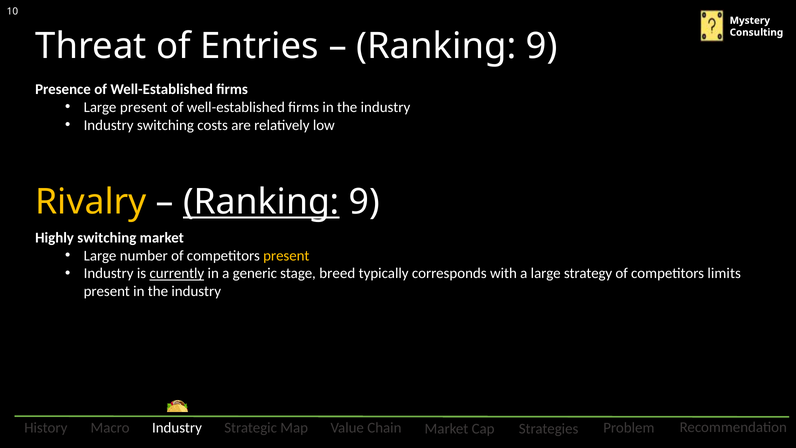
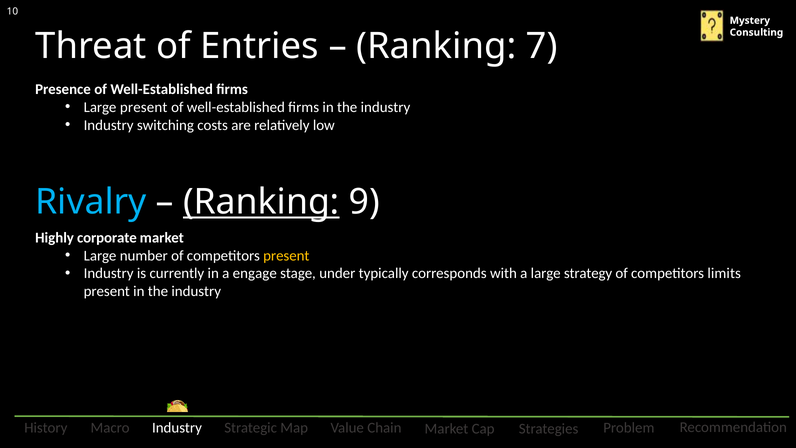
9: 9 -> 7 (542, 46)
Rivalry colour: yellow -> light blue (91, 202)
Highly switching: switching -> corporate (107, 238)
currently underline: present -> none (177, 273)
generic: generic -> engage (255, 273)
breed: breed -> under (337, 273)
